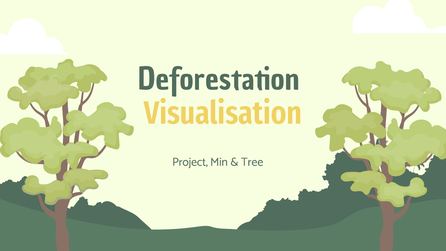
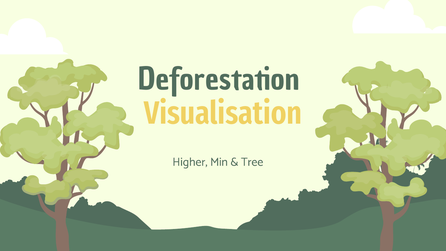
Project: Project -> Higher (190, 162)
